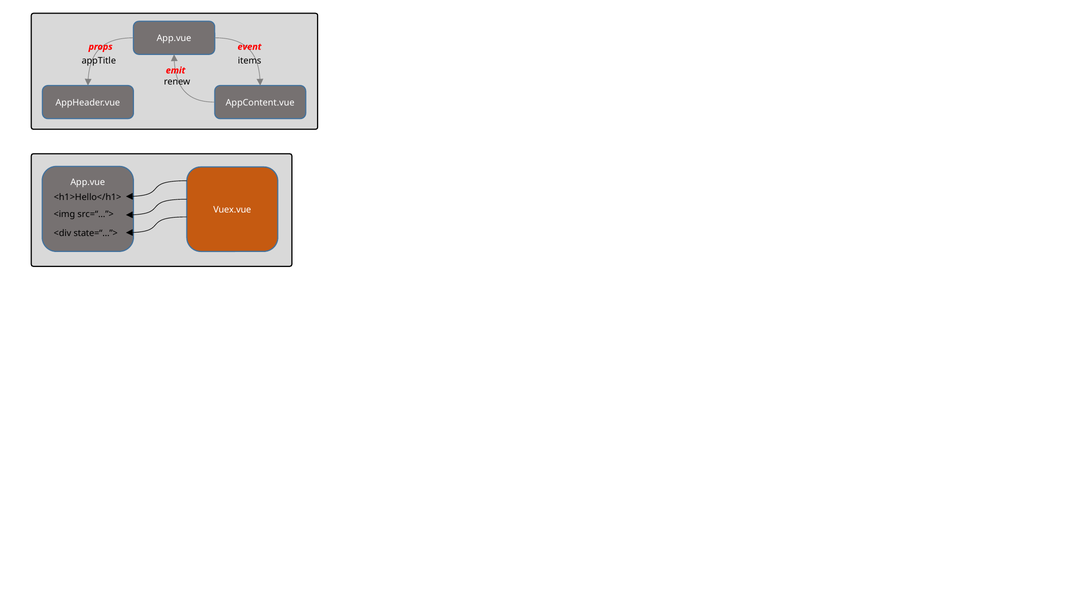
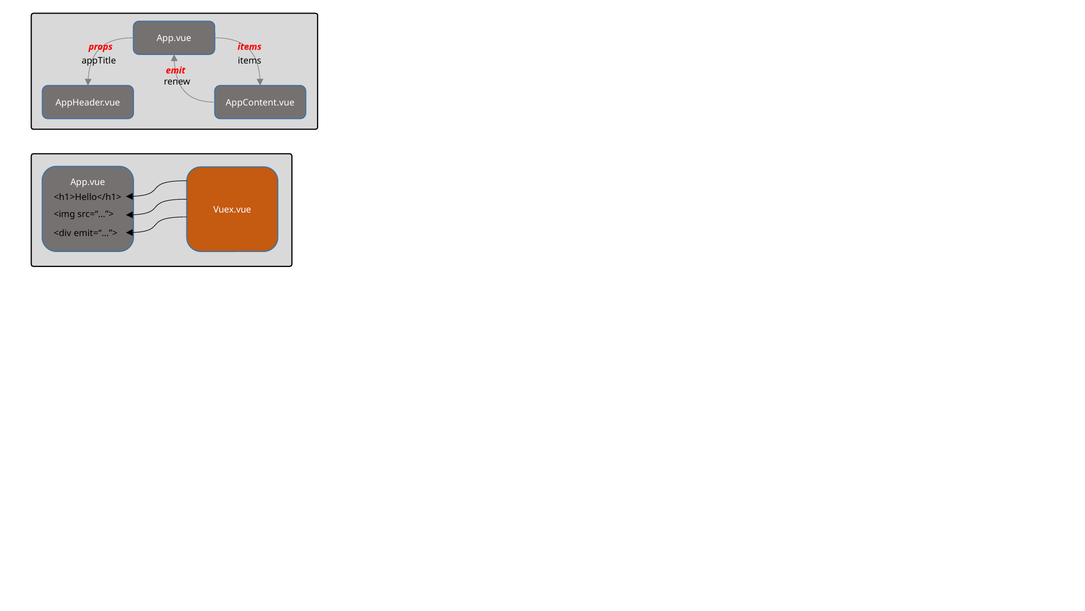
props event: event -> items (250, 47)
state=“…”>: state=“…”> -> emit=“…”> (96, 233)
